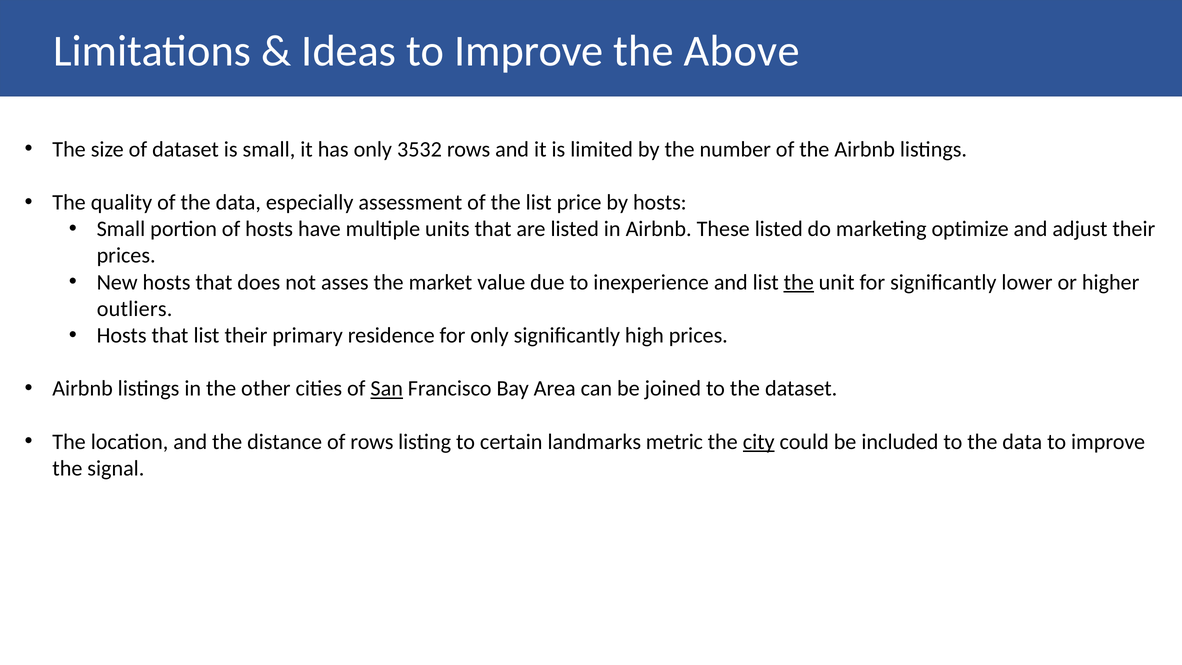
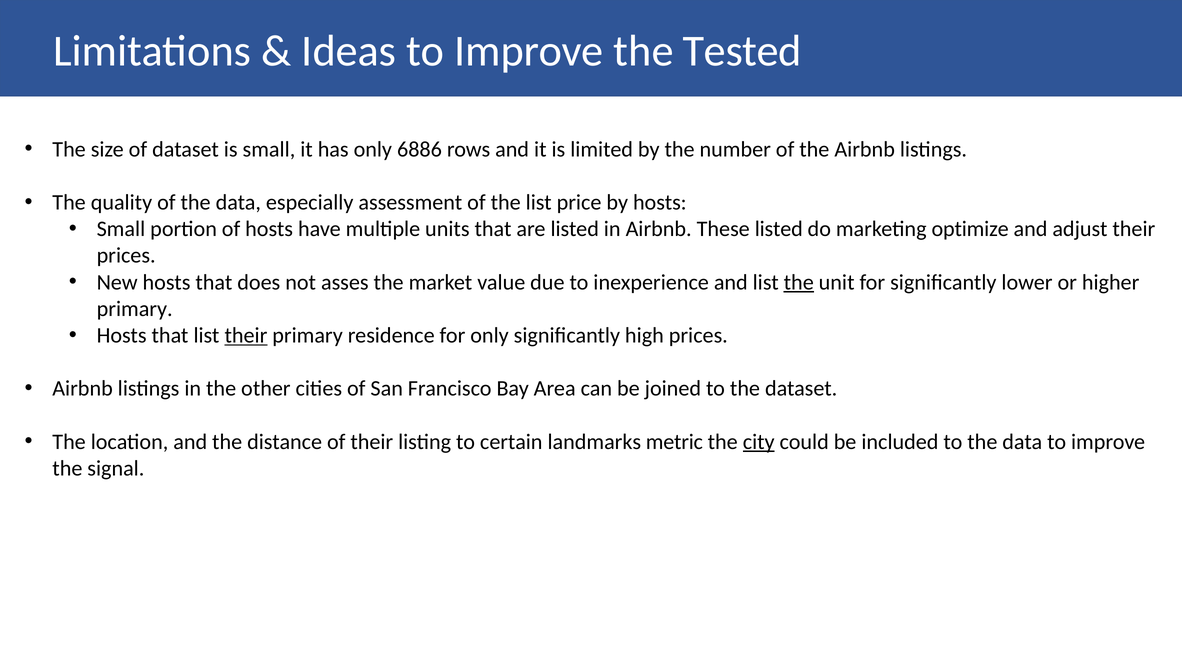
Above: Above -> Tested (742, 51)
3532: 3532 -> 6886 (419, 149)
outliers: outliers -> primary (135, 309)
their underline: none -> present (246, 335)
San underline: present -> none (387, 389)
of rows: rows -> their (372, 442)
